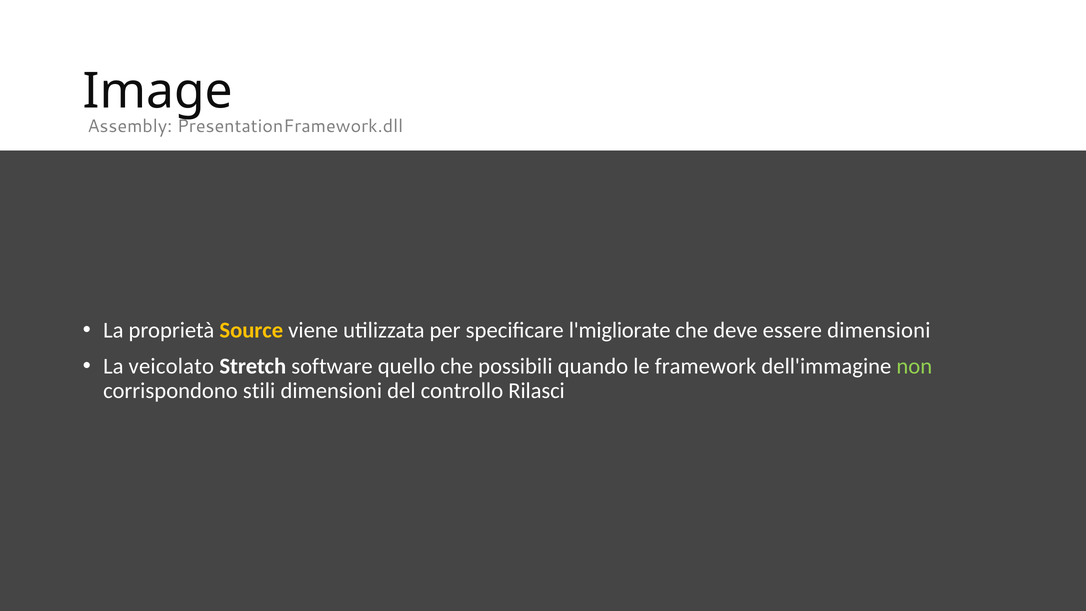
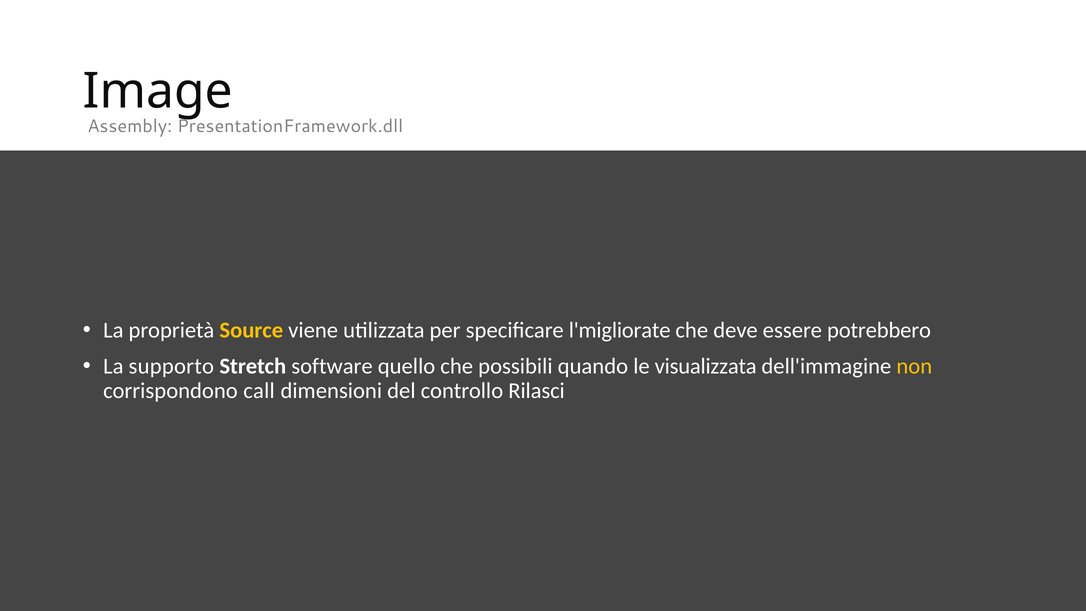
essere dimensioni: dimensioni -> potrebbero (879, 330)
veicolato: veicolato -> supporto (171, 366)
framework: framework -> visualizzata (706, 366)
non colour: light green -> yellow (914, 366)
stili: stili -> call (259, 391)
